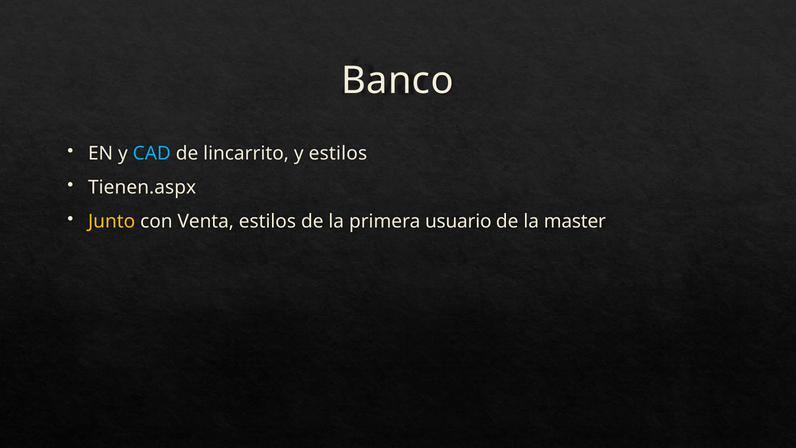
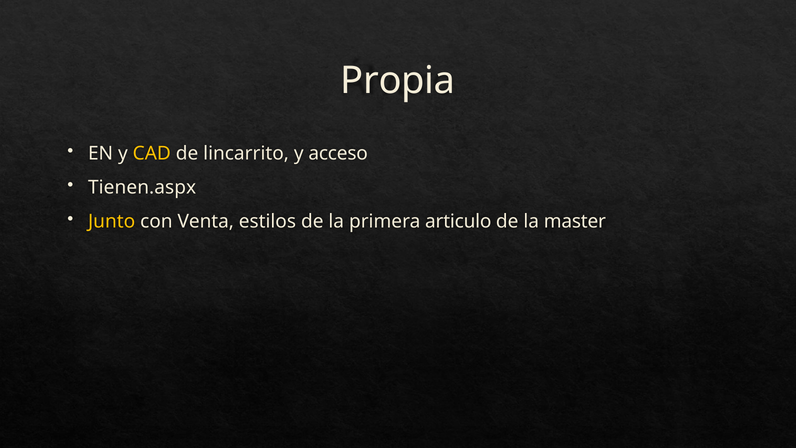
Banco: Banco -> Propia (398, 81)
CAD colour: light blue -> yellow (152, 154)
y estilos: estilos -> acceso (338, 154)
usuario: usuario -> articulo (458, 221)
